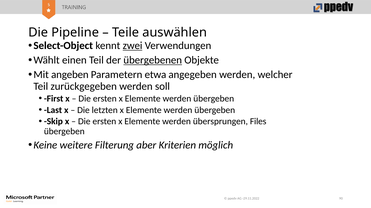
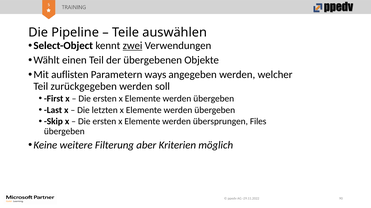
übergebenen underline: present -> none (153, 60)
angeben: angeben -> auflisten (70, 75)
etwa: etwa -> ways (155, 75)
